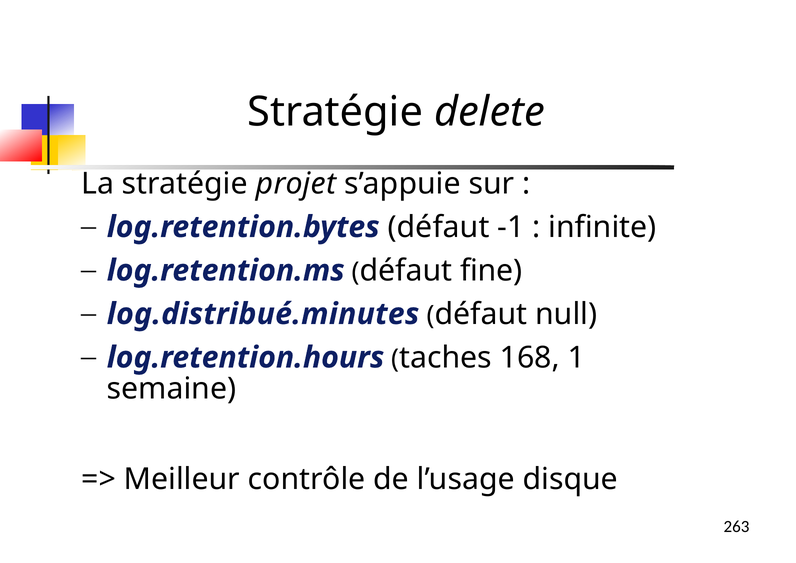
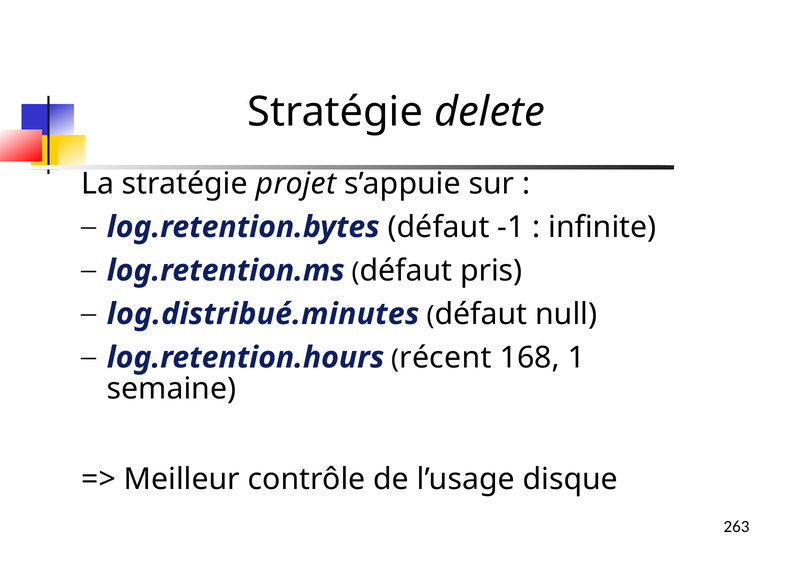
fine: fine -> pris (491, 270)
taches: taches -> récent (445, 357)
